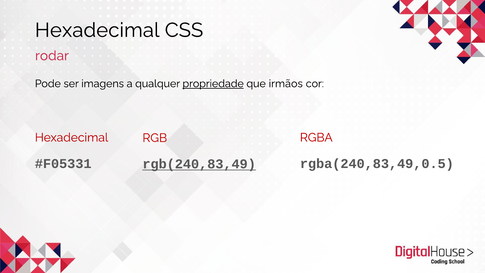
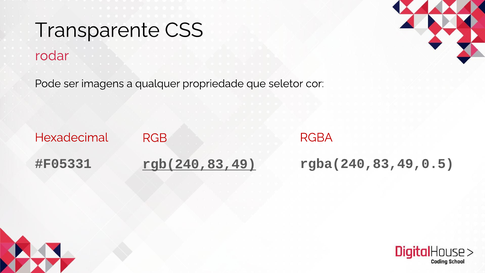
Hexadecimal: Hexadecimal -> Transparente (97, 30)
propriedade underline: present -> none (213, 84)
irmãos: irmãos -> seletor (286, 84)
